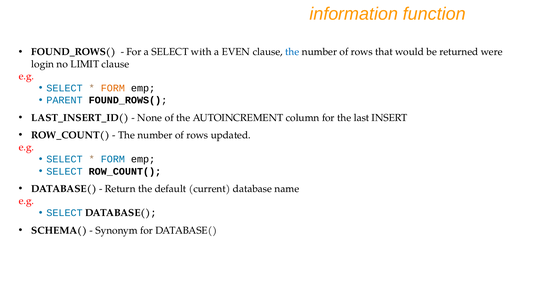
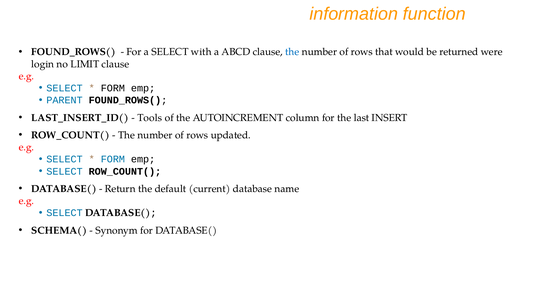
EVEN: EVEN -> ABCD (236, 52)
FORM colour: orange -> black (113, 88)
None: None -> Tools (150, 118)
